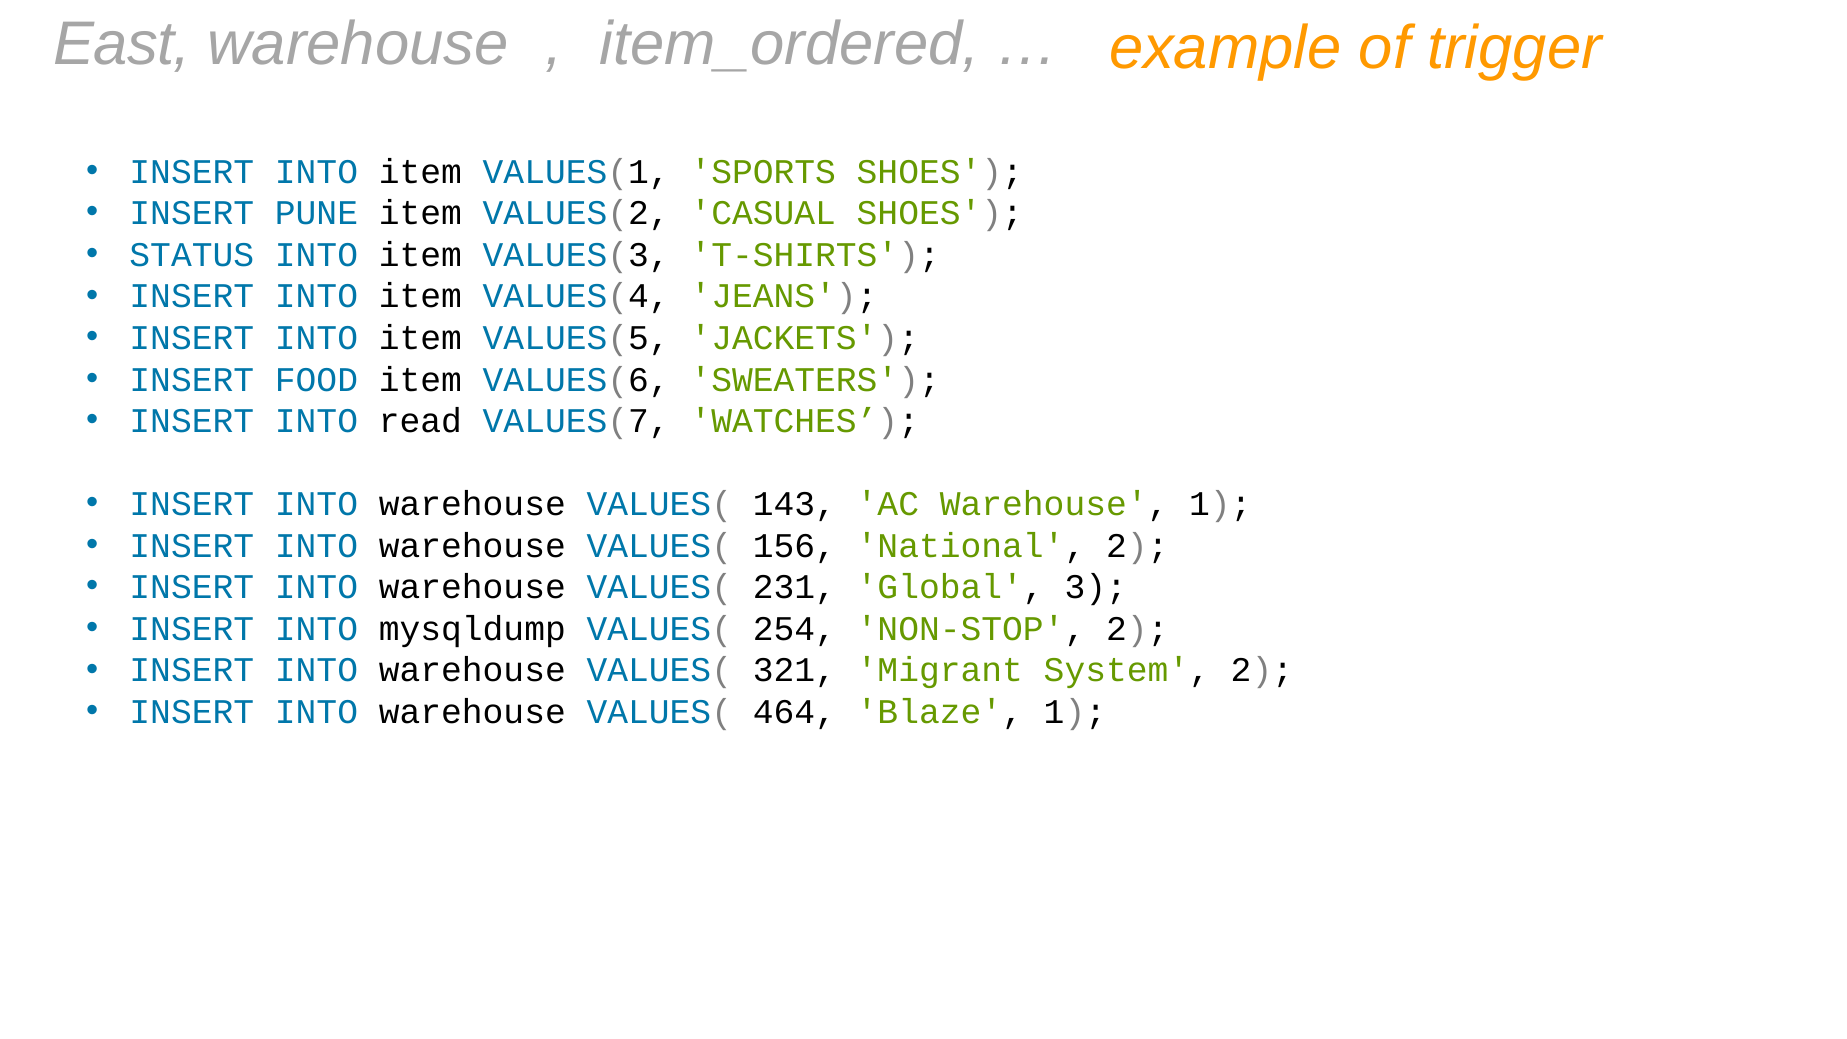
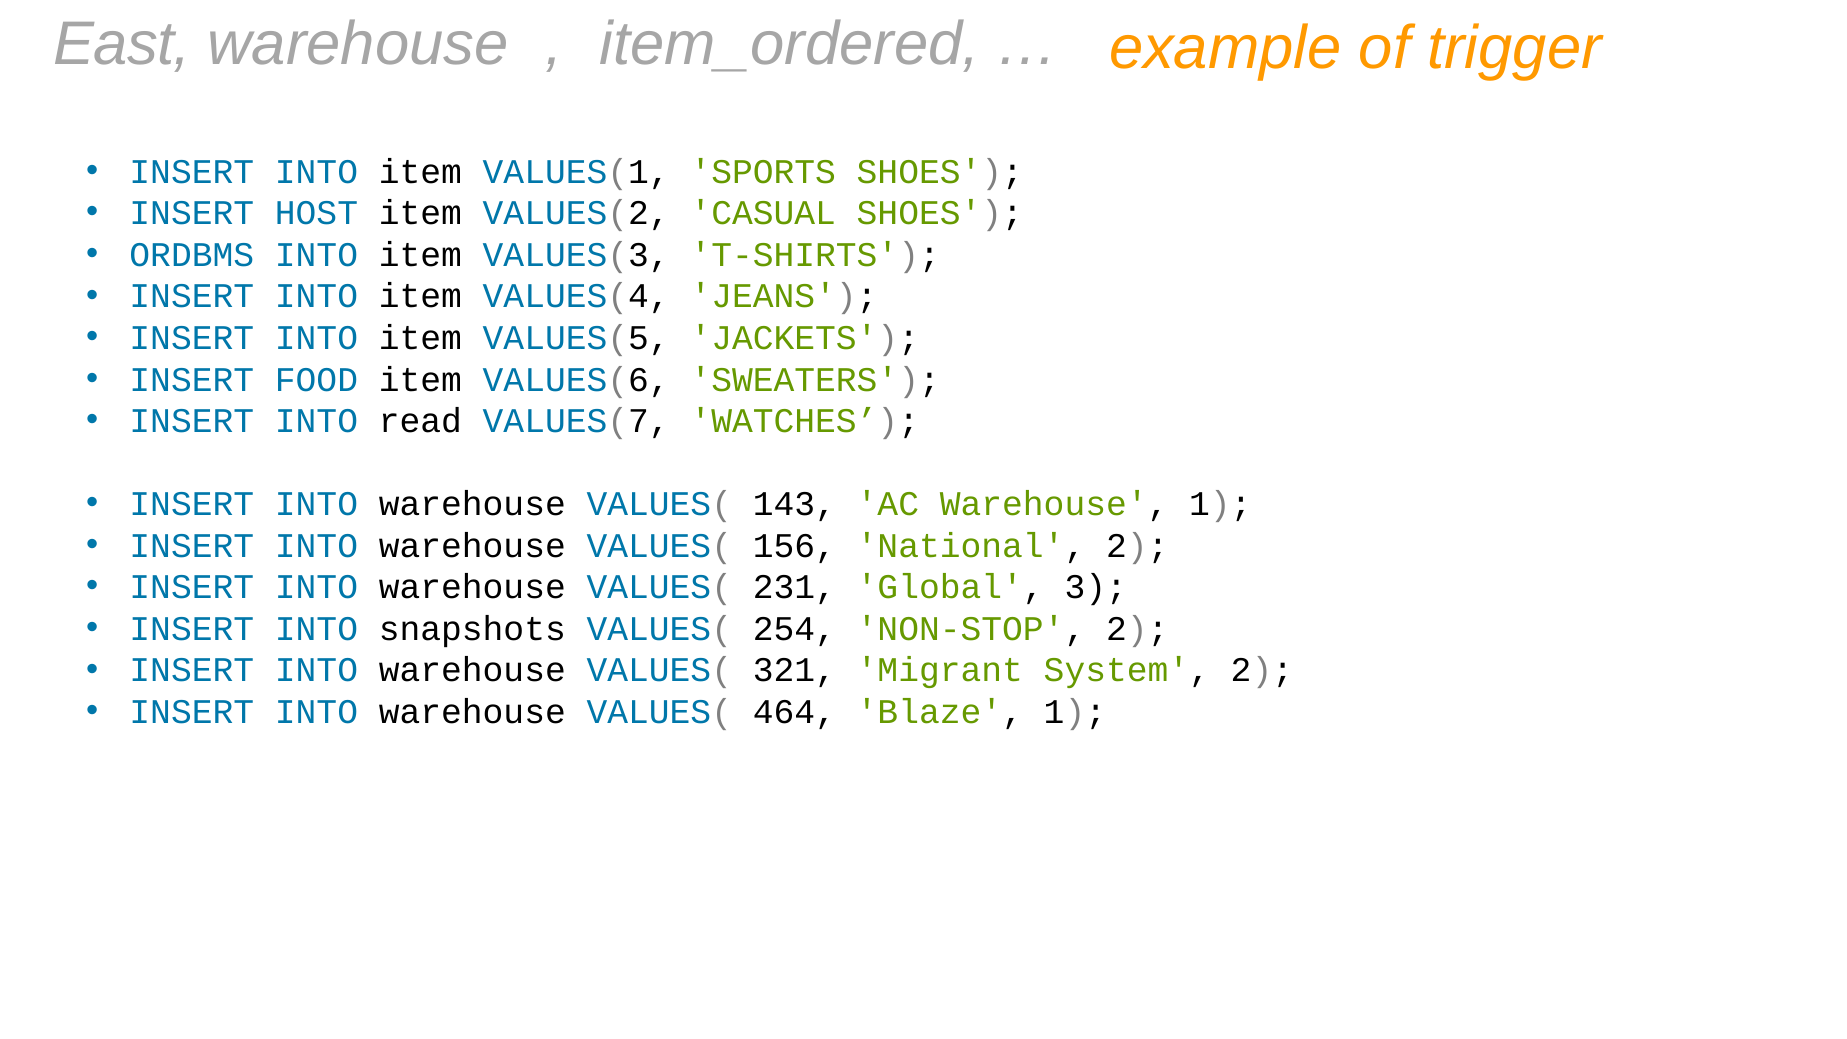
PUNE: PUNE -> HOST (316, 213)
STATUS: STATUS -> ORDBMS (192, 255)
mysqldump: mysqldump -> snapshots (472, 629)
